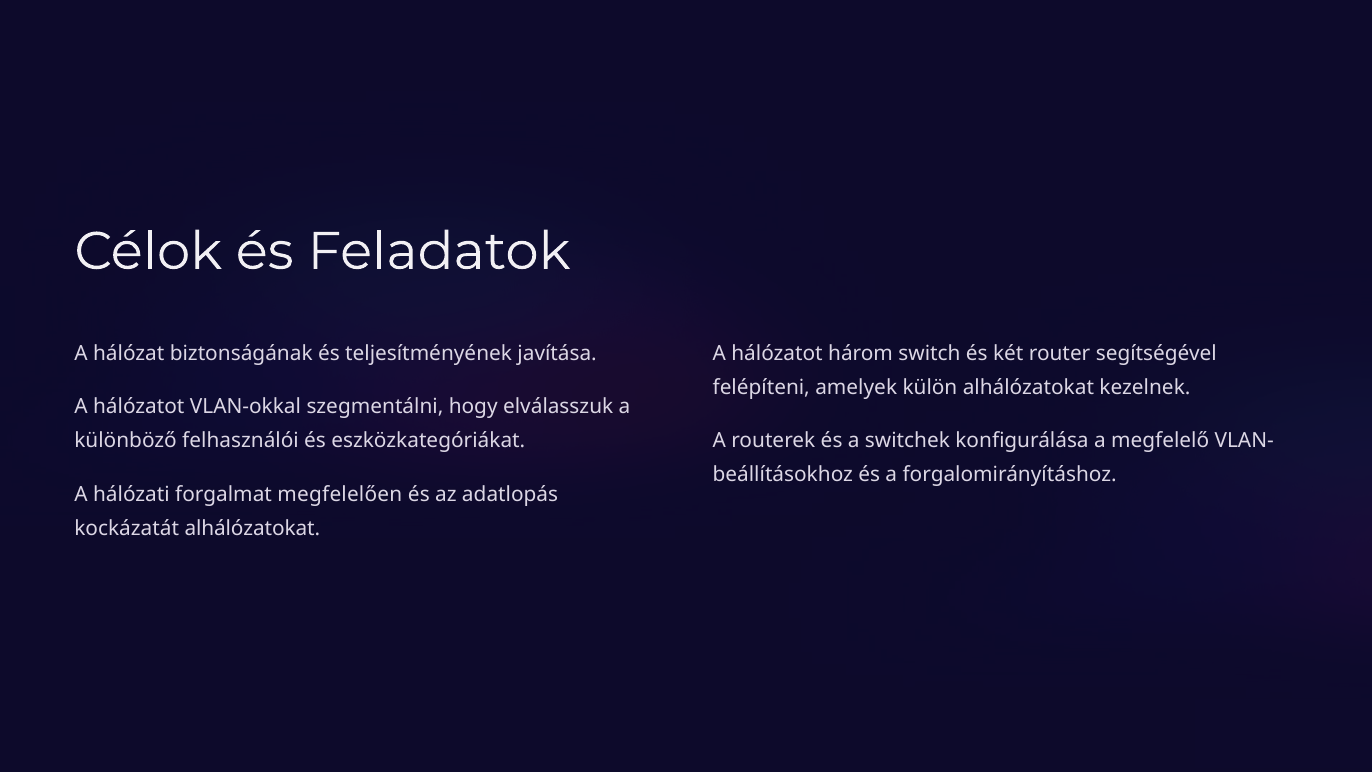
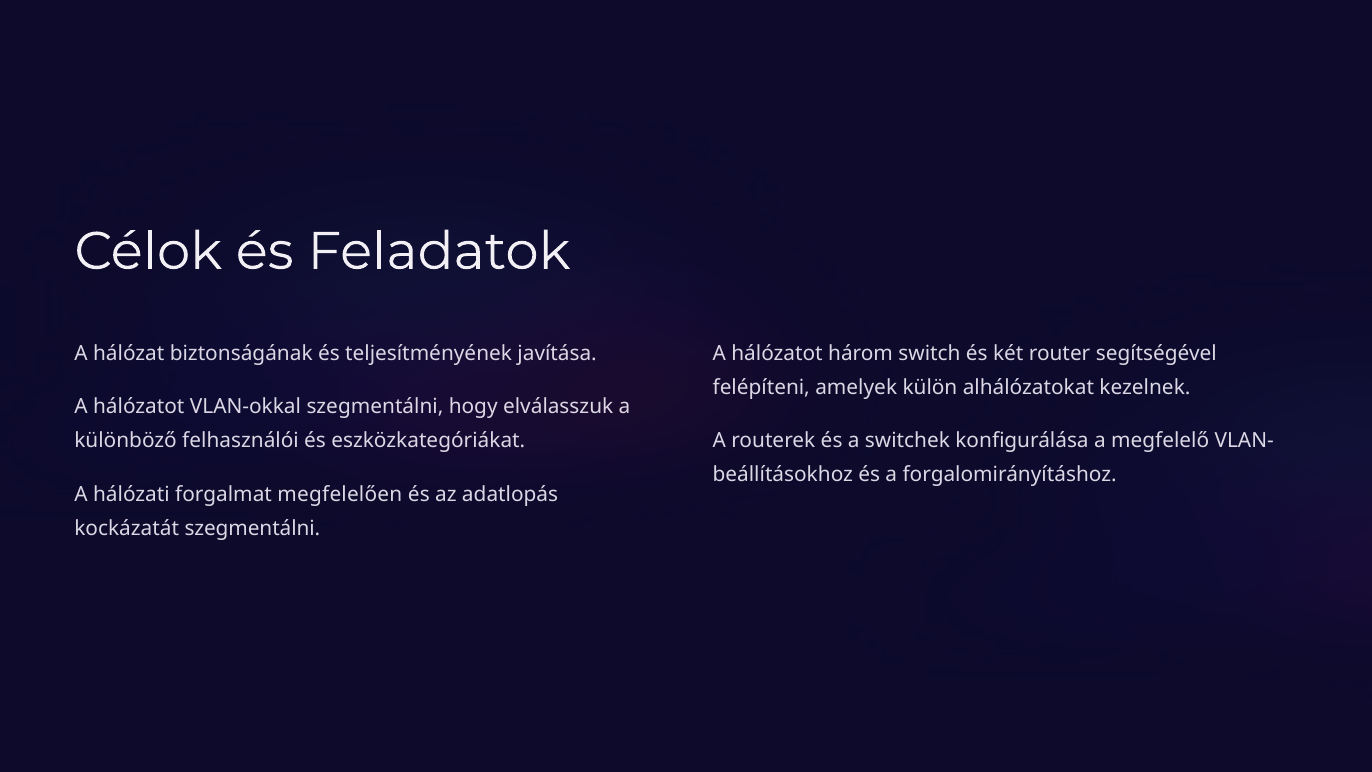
kockázatát alhálózatokat: alhálózatokat -> szegmentálni (252, 528)
